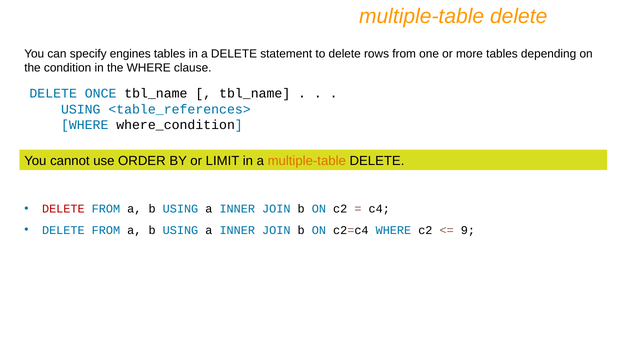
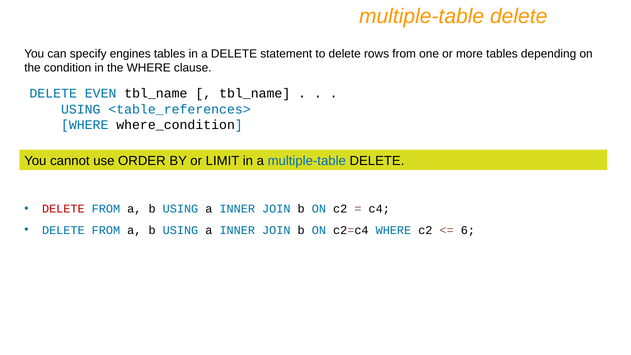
ONCE: ONCE -> EVEN (101, 94)
multiple-table colour: orange -> blue (307, 161)
9: 9 -> 6 (468, 230)
